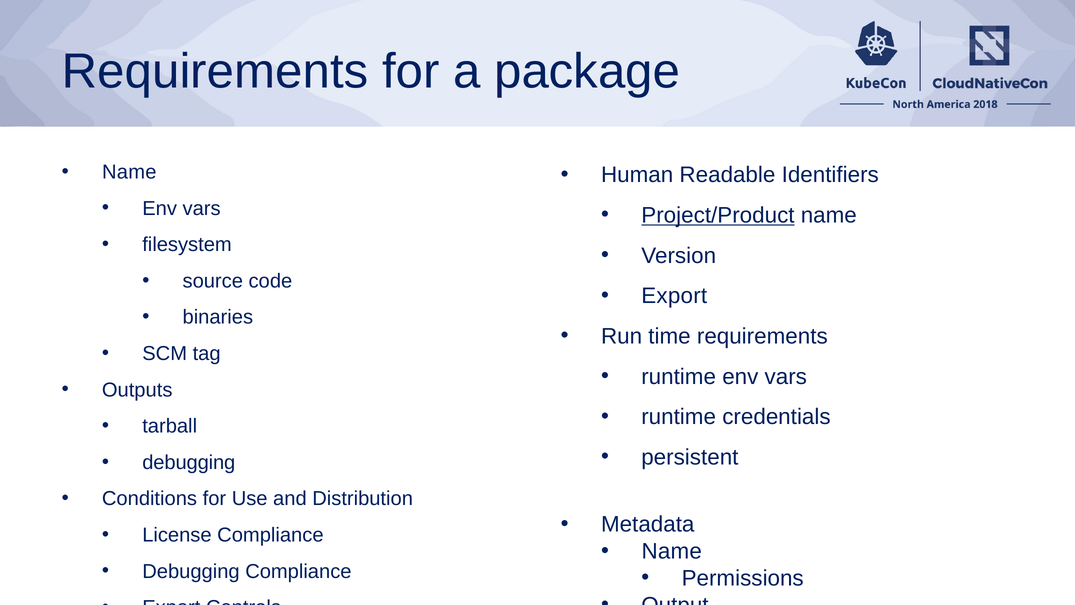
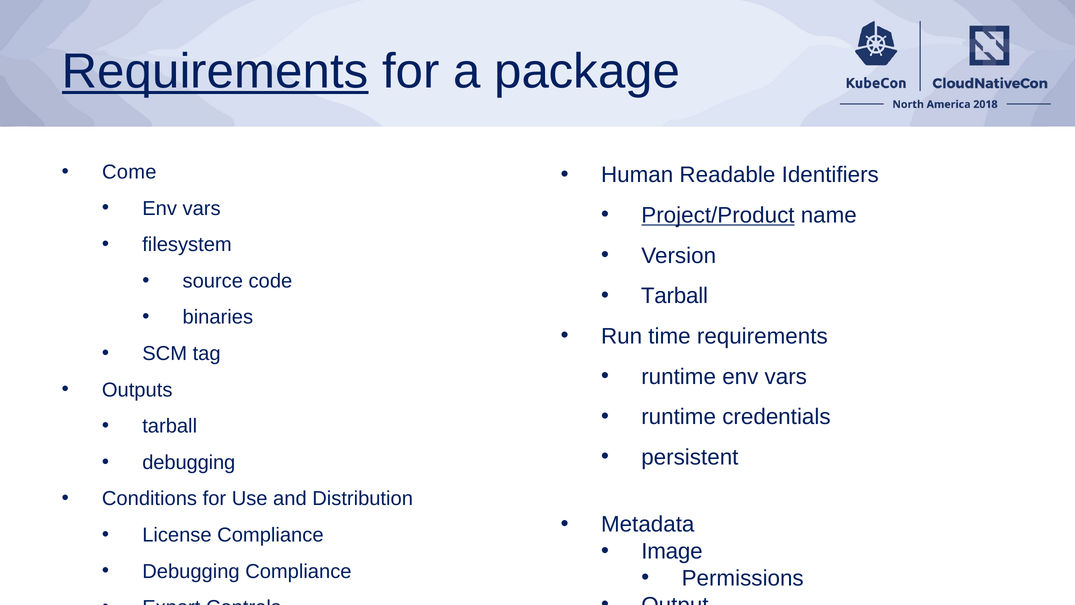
Requirements underline: none -> present (215, 71)
Name: Name -> Come (129, 172)
Export: Export -> Tarball (674, 296)
Name: Name -> Image (672, 551)
